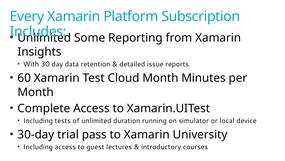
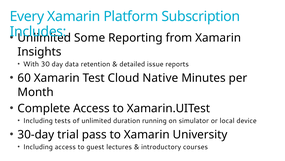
Cloud Month: Month -> Native (160, 78)
